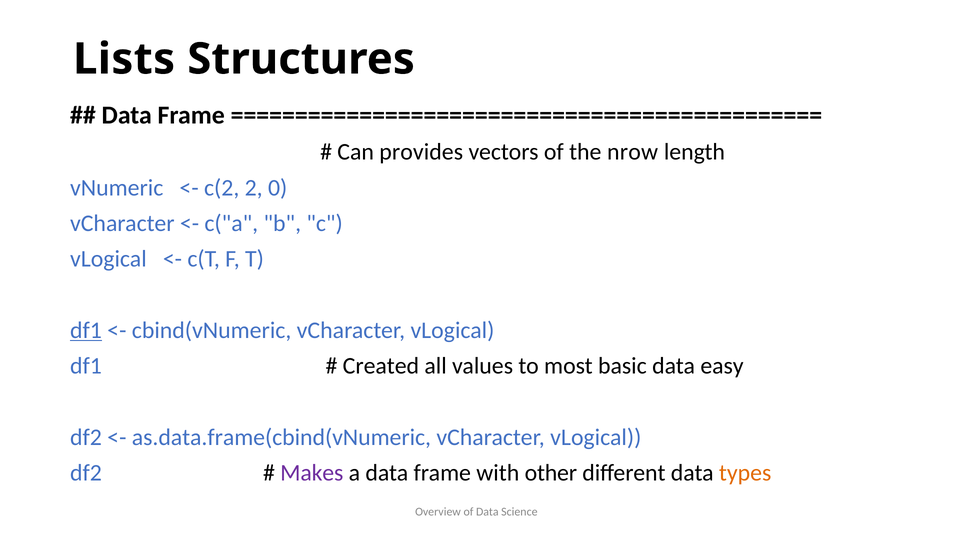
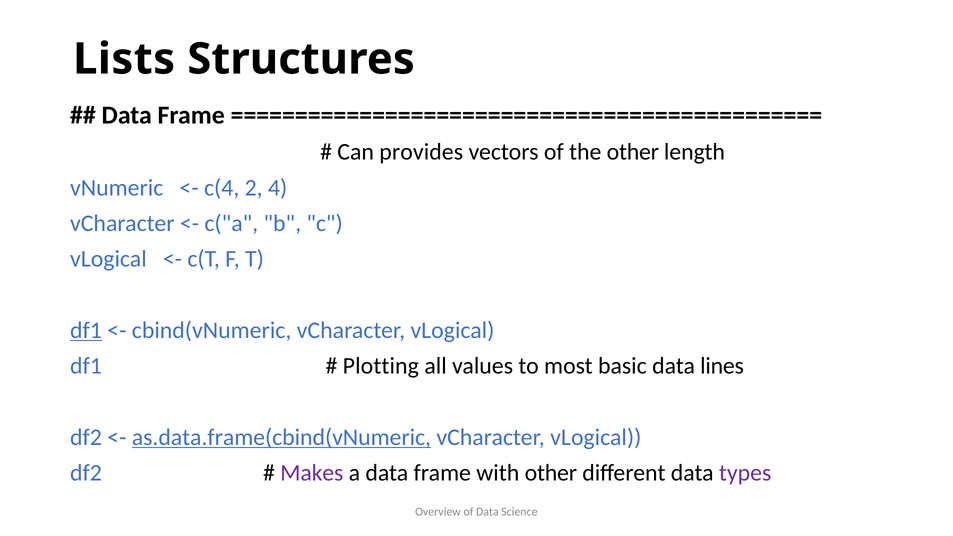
the nrow: nrow -> other (633, 152)
c(2: c(2 -> c(4 (222, 188)
0: 0 -> 4 (278, 188)
Created: Created -> Plotting (381, 366)
easy: easy -> lines (722, 366)
as.data.frame(cbind(vNumeric underline: none -> present (281, 437)
types colour: orange -> purple (745, 473)
